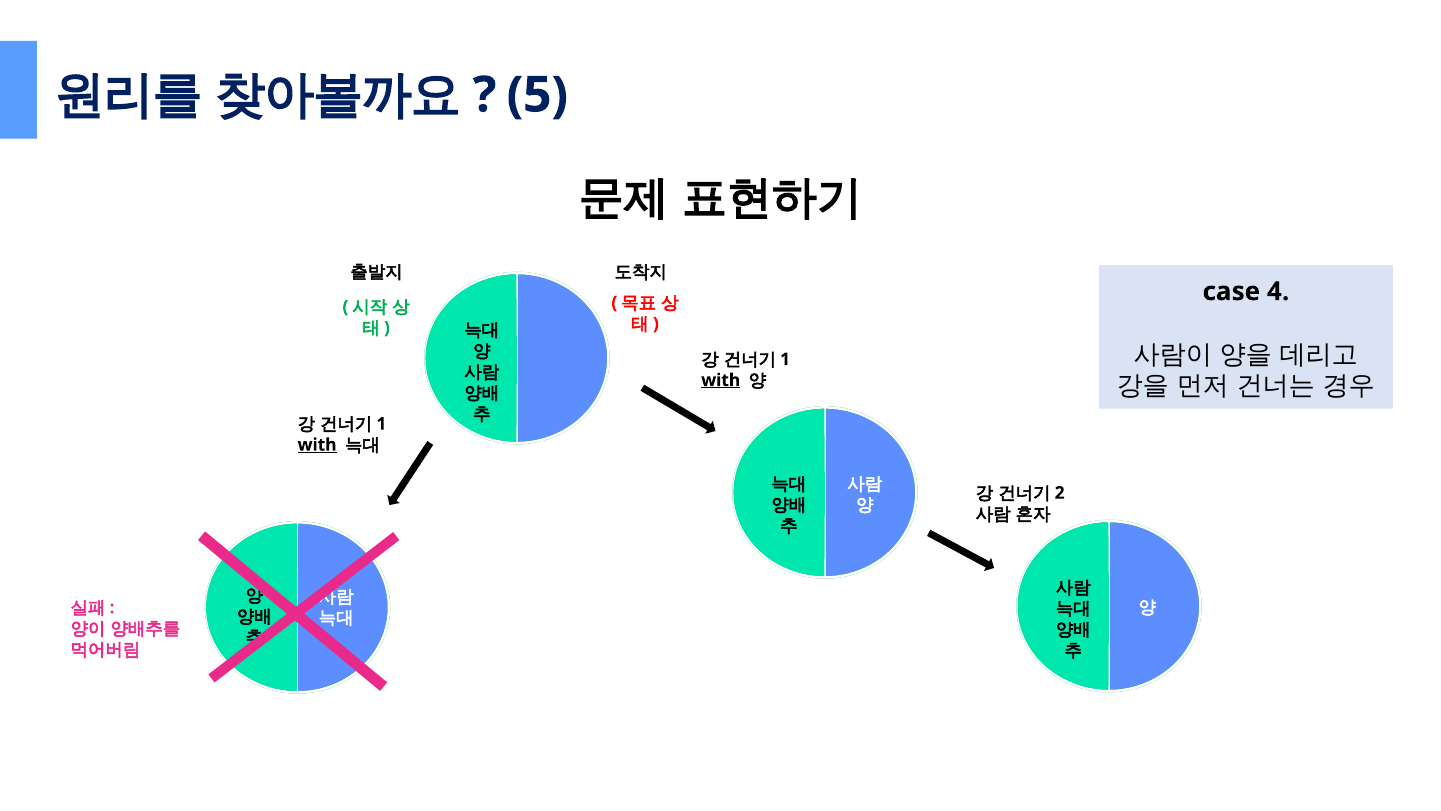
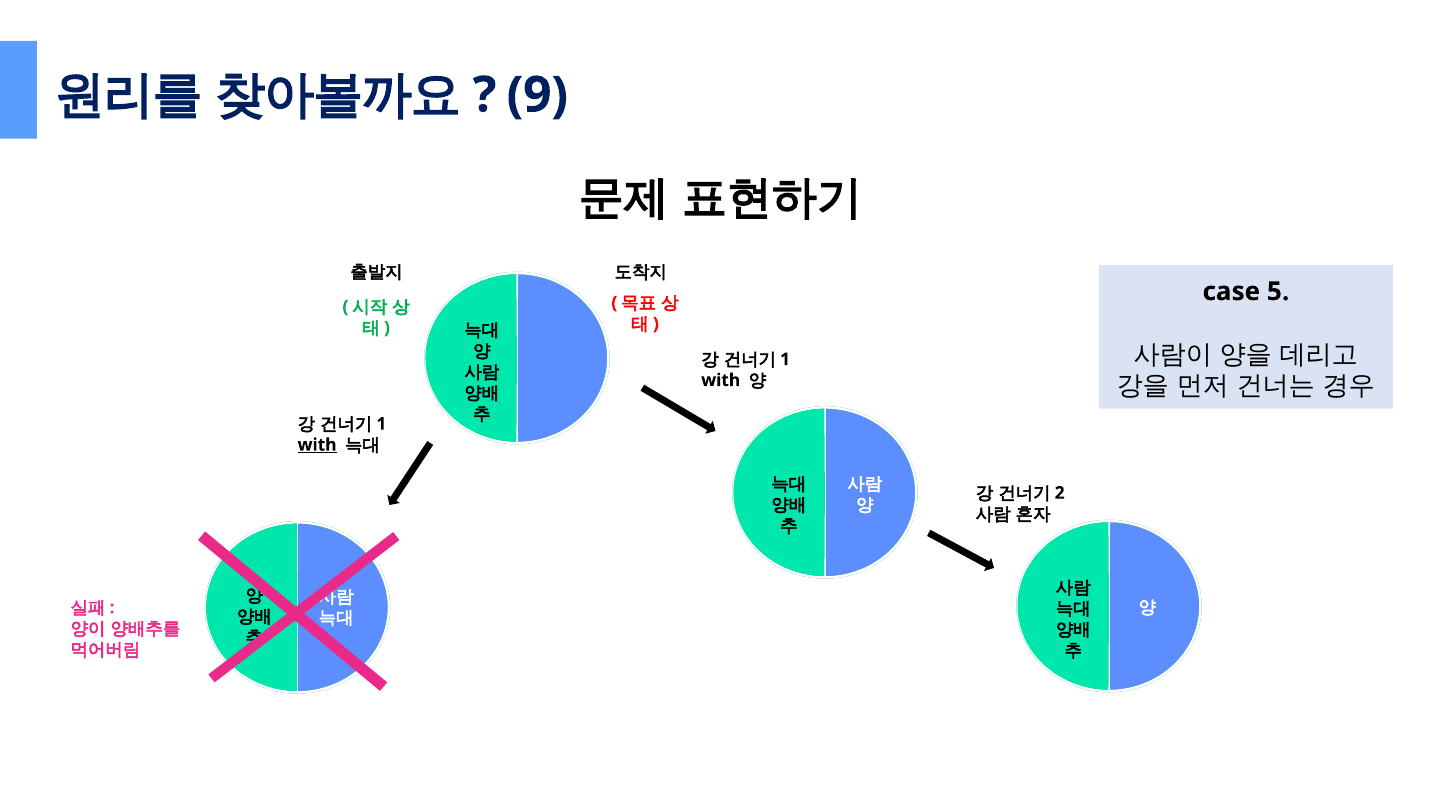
5: 5 -> 9 (537, 95)
4: 4 -> 5 (1278, 291)
with underline: present -> none (721, 380)
